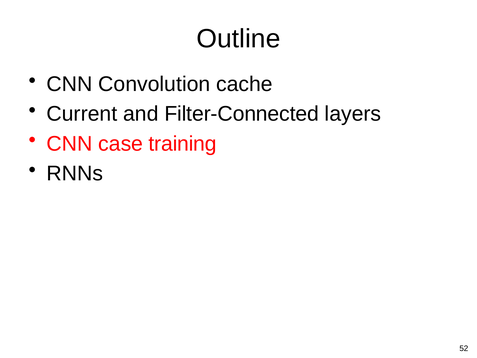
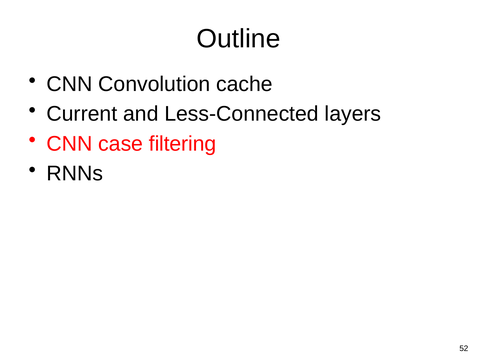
Filter-Connected: Filter-Connected -> Less-Connected (242, 114)
training: training -> filtering (183, 144)
